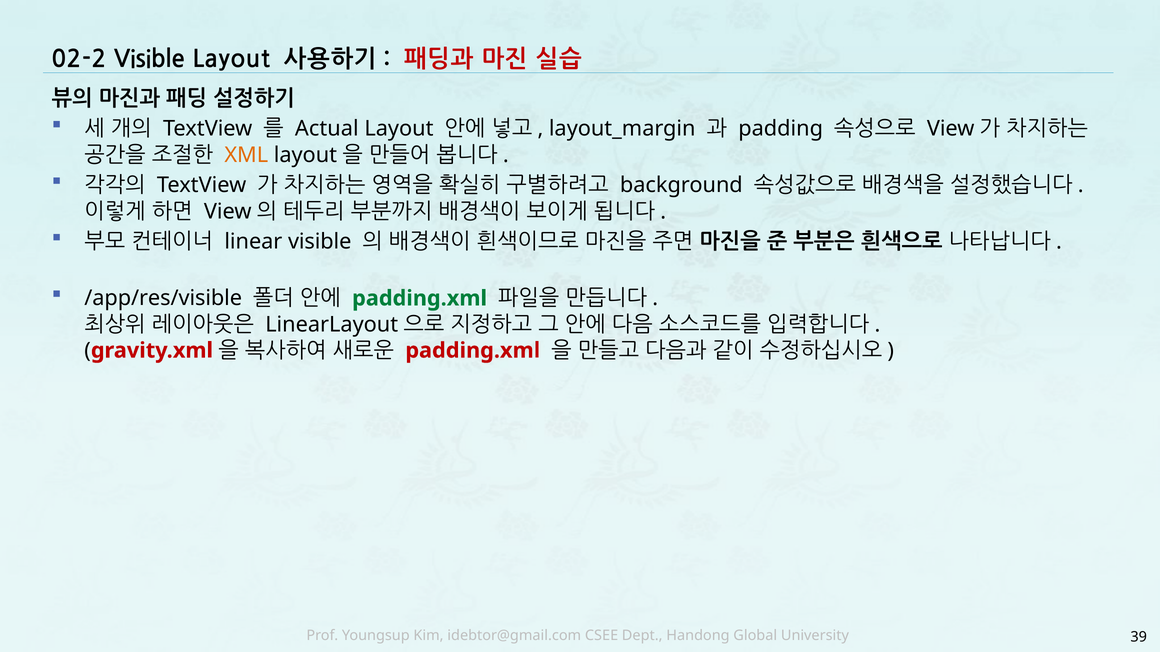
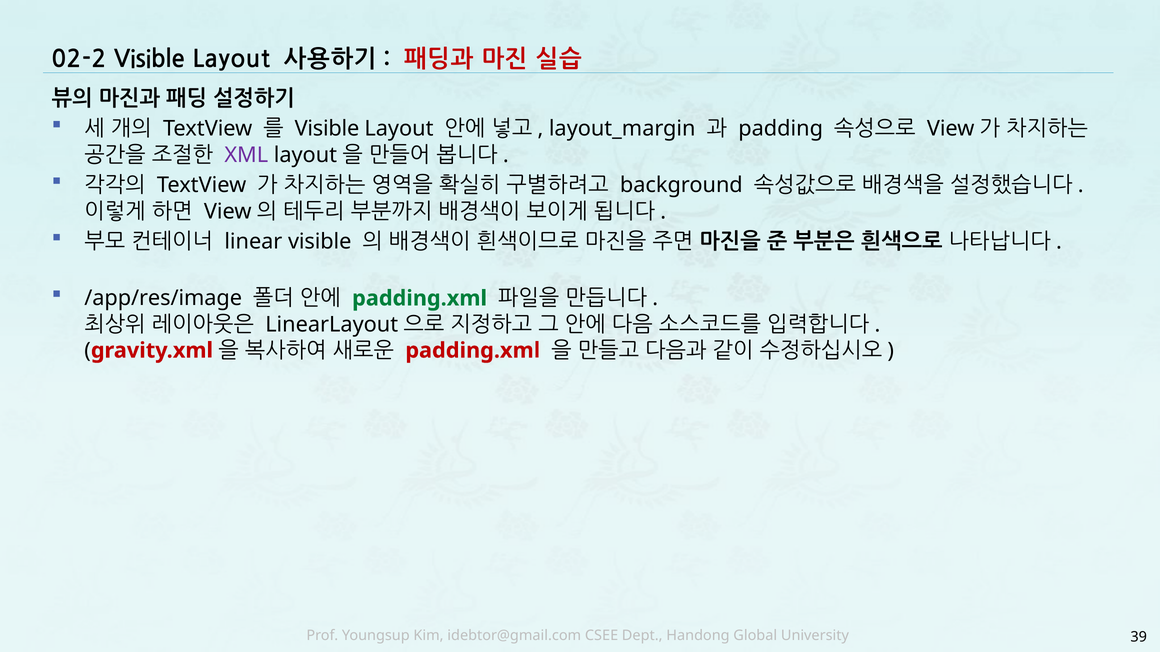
Actual: Actual -> Visible (327, 129)
XML colour: orange -> purple (246, 155)
/app/res/visible: /app/res/visible -> /app/res/image (163, 299)
